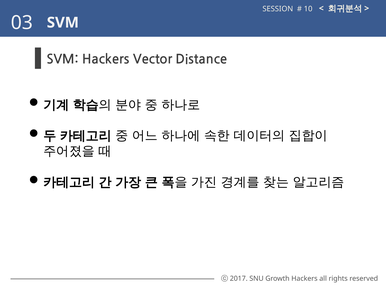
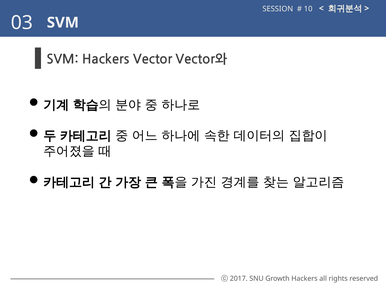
Distance: Distance -> Vector와 (201, 59)
